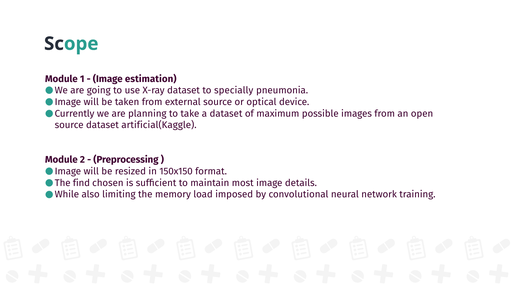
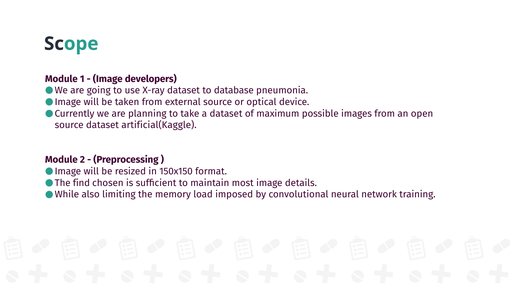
estimation: estimation -> developers (151, 79)
specially: specially -> database (234, 90)
